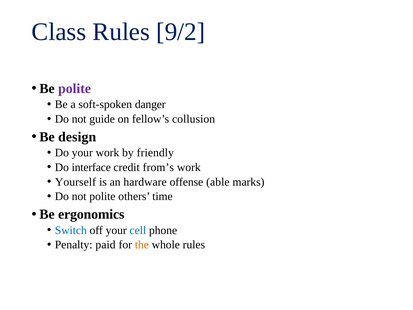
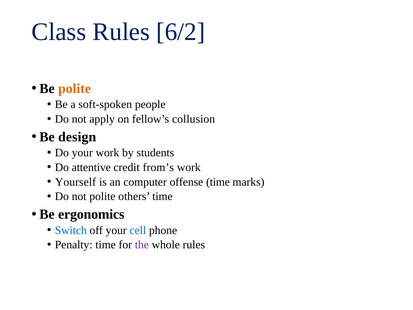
9/2: 9/2 -> 6/2 (181, 32)
polite colour: purple -> orange (75, 89)
danger: danger -> people (150, 104)
guide: guide -> apply (102, 119)
friendly: friendly -> students (155, 153)
interface: interface -> attentive (91, 167)
hardware: hardware -> computer (145, 182)
offense able: able -> time (218, 182)
Penalty paid: paid -> time (106, 245)
the colour: orange -> purple (142, 245)
